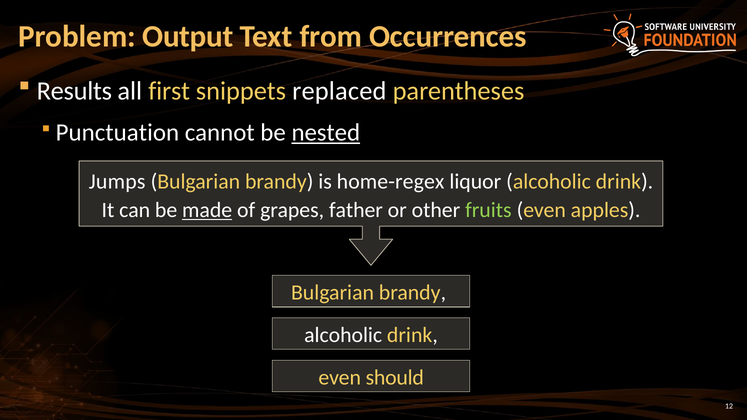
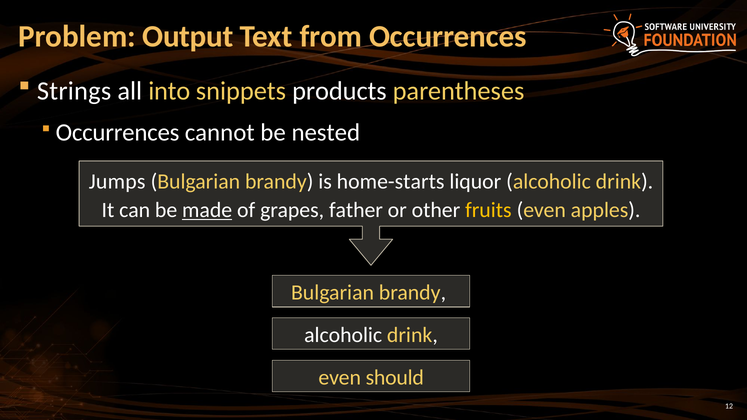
Results: Results -> Strings (74, 91)
first: first -> into (169, 91)
replaced: replaced -> products (339, 91)
Punctuation: Punctuation -> Occurrences (118, 133)
nested underline: present -> none (326, 133)
home-regex: home-regex -> home-starts (391, 182)
fruits colour: light green -> yellow (488, 210)
